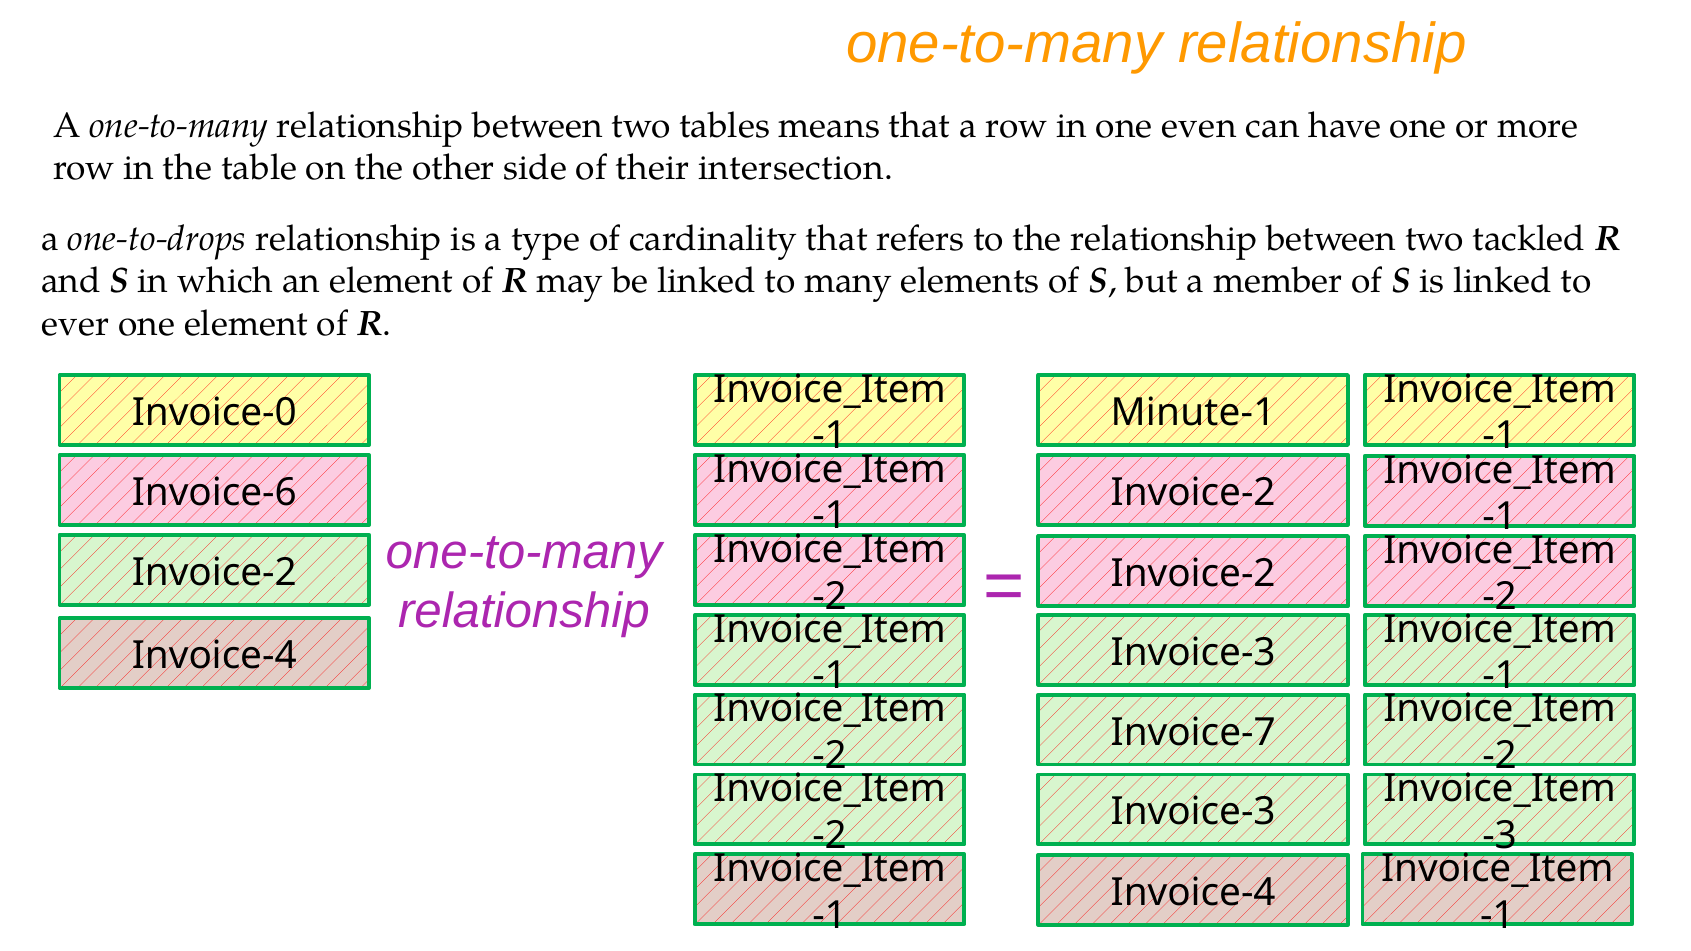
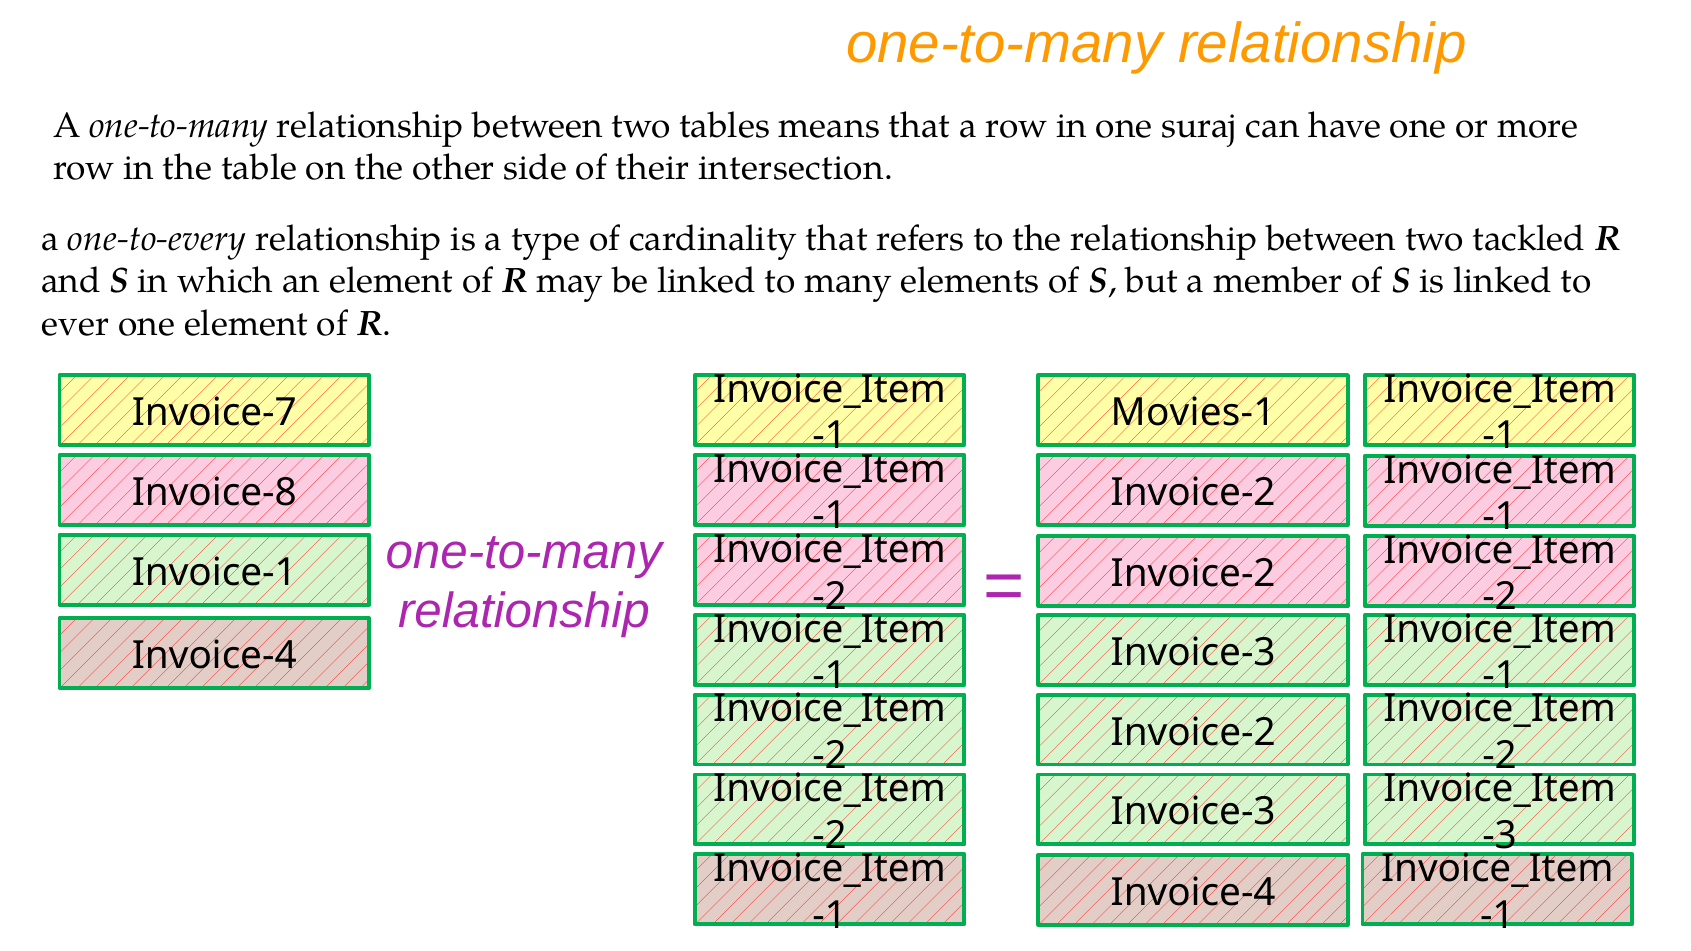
even: even -> suraj (1199, 126)
one-to-drops: one-to-drops -> one-to-every (157, 239)
Invoice-0: Invoice-0 -> Invoice-7 (214, 413)
Minute-1: Minute-1 -> Movies-1 (1193, 413)
Invoice-6: Invoice-6 -> Invoice-8 (214, 493)
Invoice-2: Invoice-2 -> Invoice-1 (214, 573)
Invoice-7: Invoice-7 -> Invoice-2 (1193, 732)
